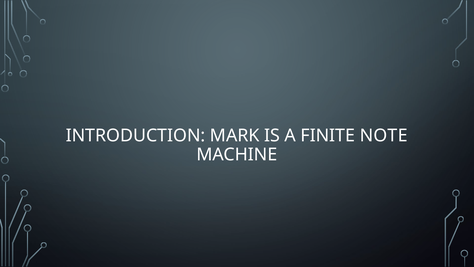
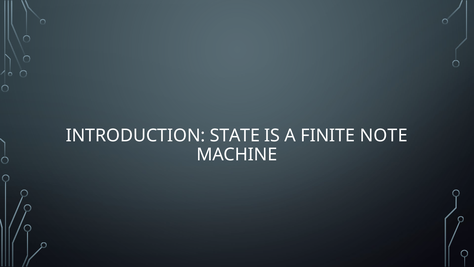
MARK: MARK -> STATE (235, 135)
